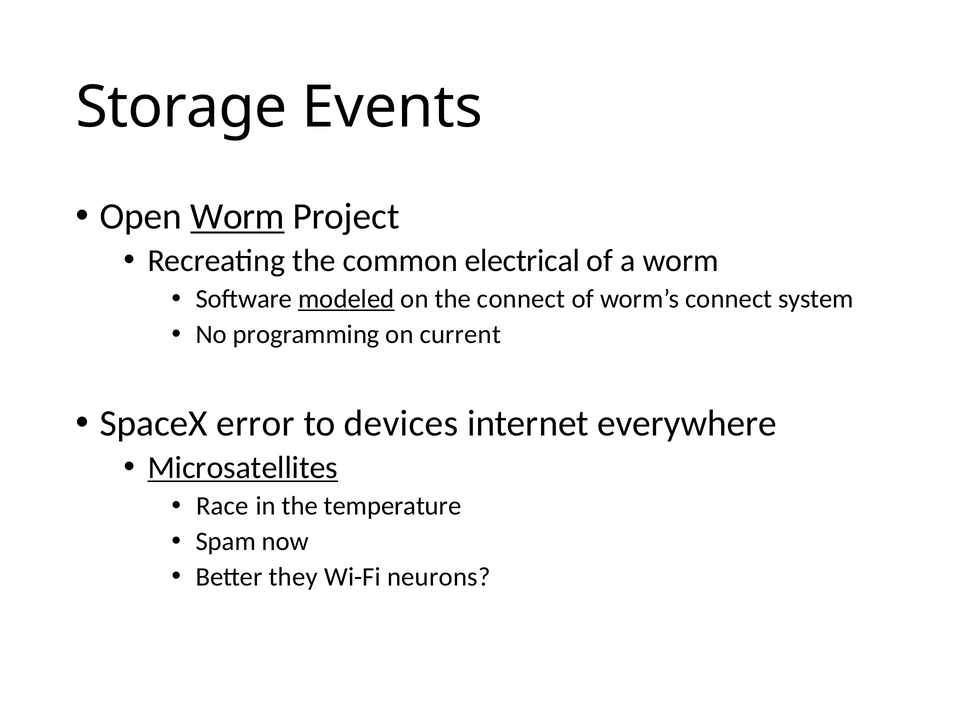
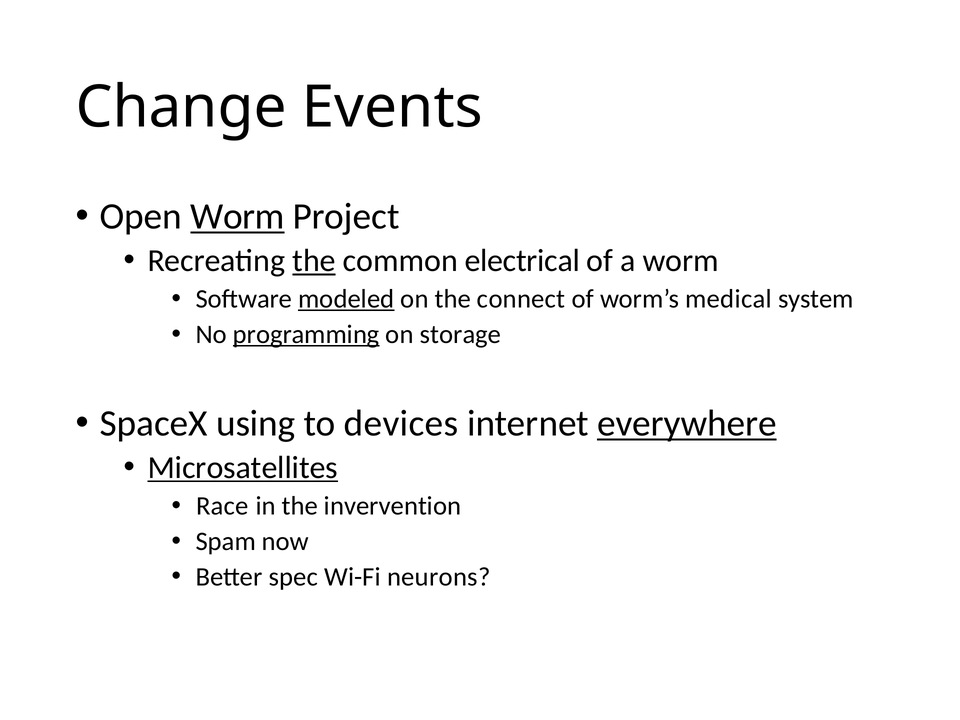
Storage: Storage -> Change (181, 108)
the underline: none -> present (314, 261)
worm’s connect: connect -> medical (729, 299)
programming underline: none -> present (306, 334)
current: current -> storage (460, 334)
error: error -> using (256, 423)
everywhere underline: none -> present (687, 423)
temperature: temperature -> invervention (393, 506)
they: they -> spec (293, 577)
